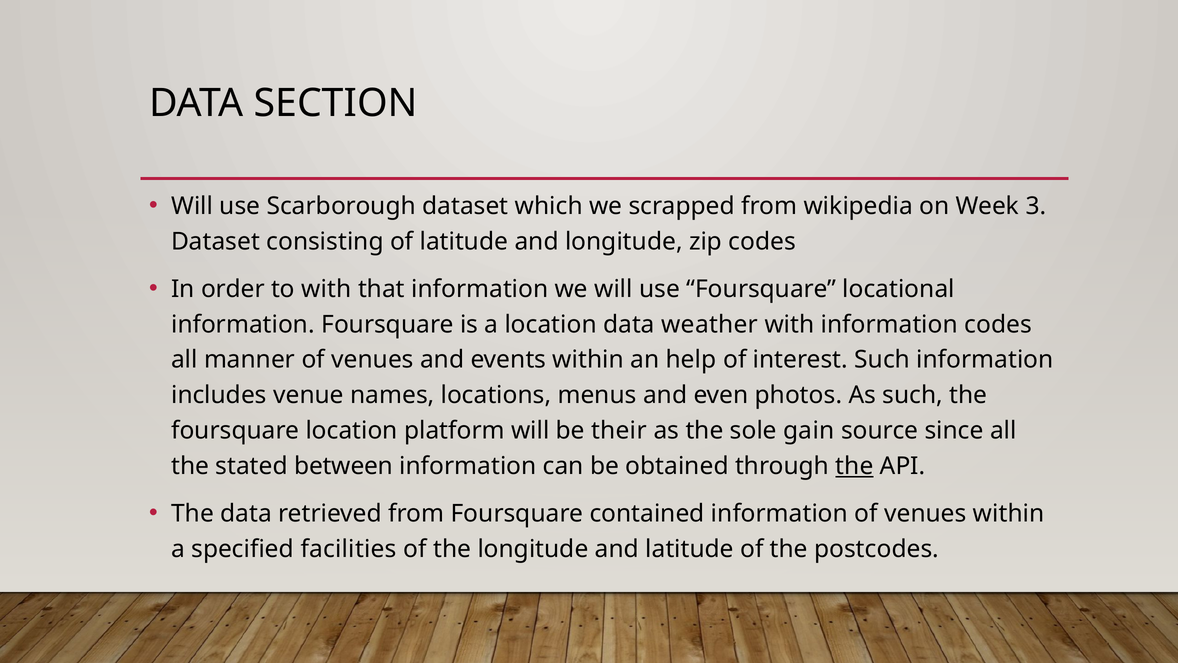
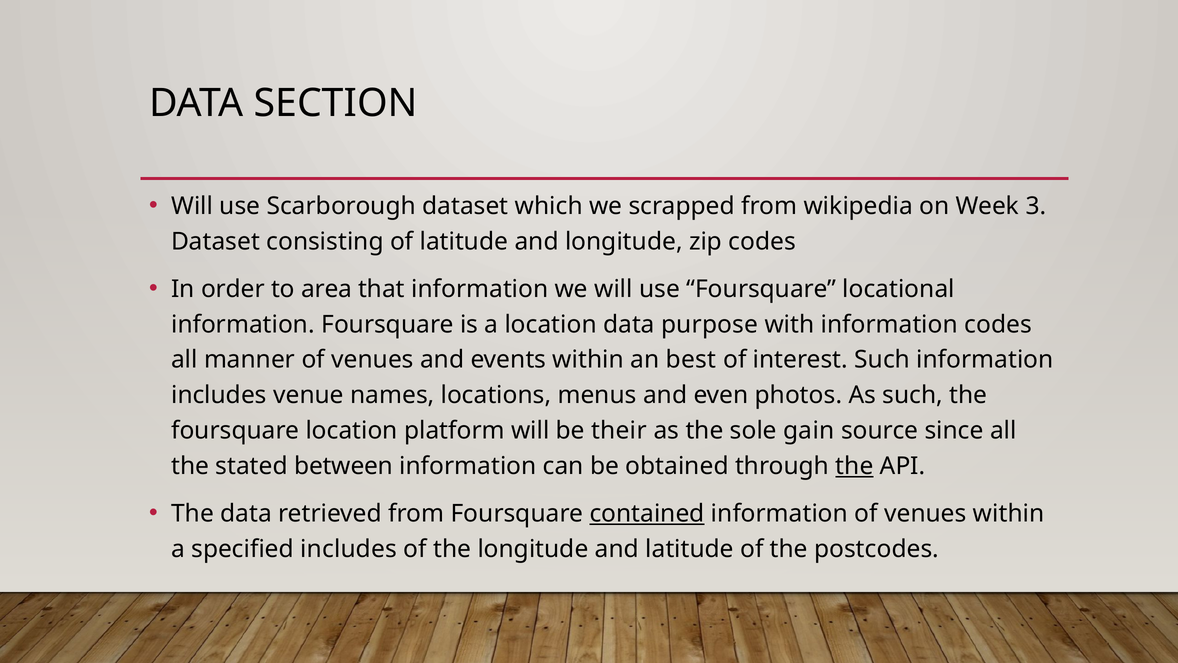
to with: with -> area (327, 289)
weather: weather -> purpose (710, 324)
help: help -> best (691, 360)
contained underline: none -> present (647, 513)
specified facilities: facilities -> includes (349, 549)
